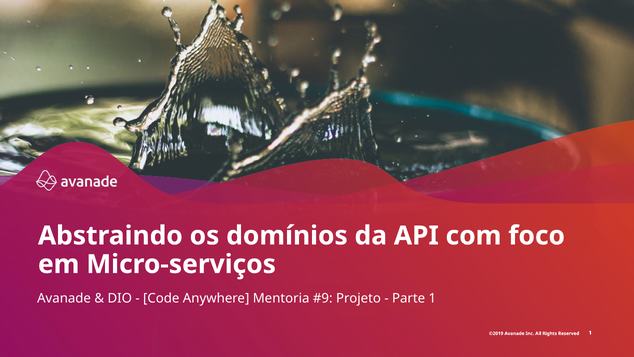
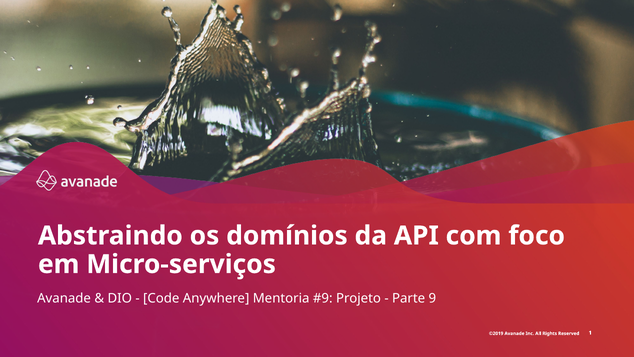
Parte 1: 1 -> 9 (432, 298)
